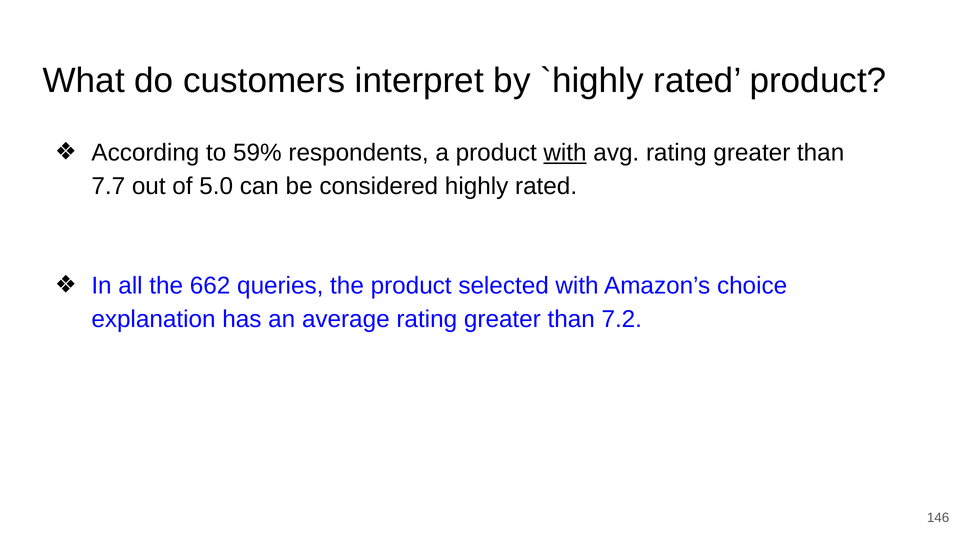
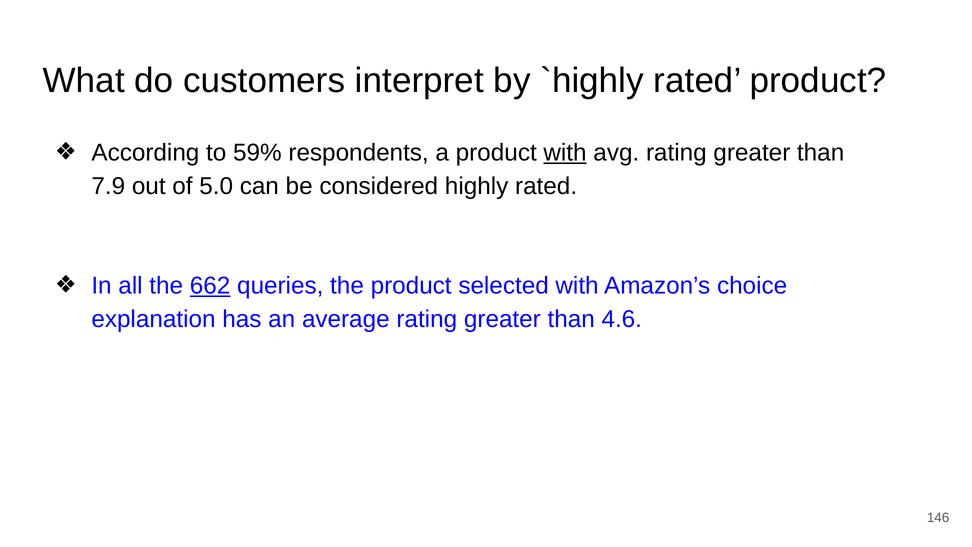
7.7: 7.7 -> 7.9 (108, 186)
662 underline: none -> present (210, 286)
7.2: 7.2 -> 4.6 (622, 319)
